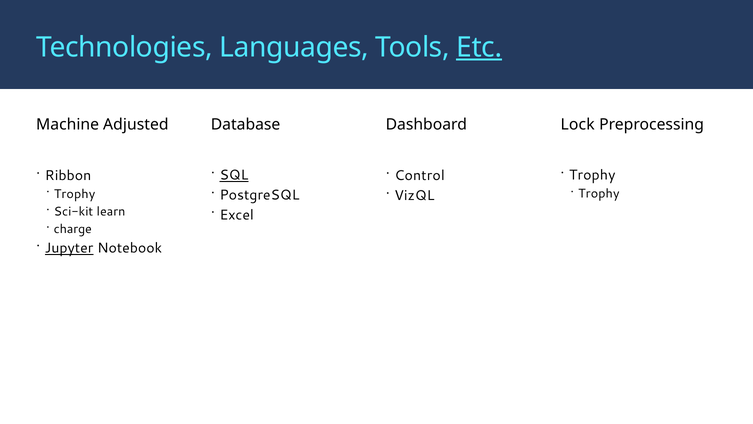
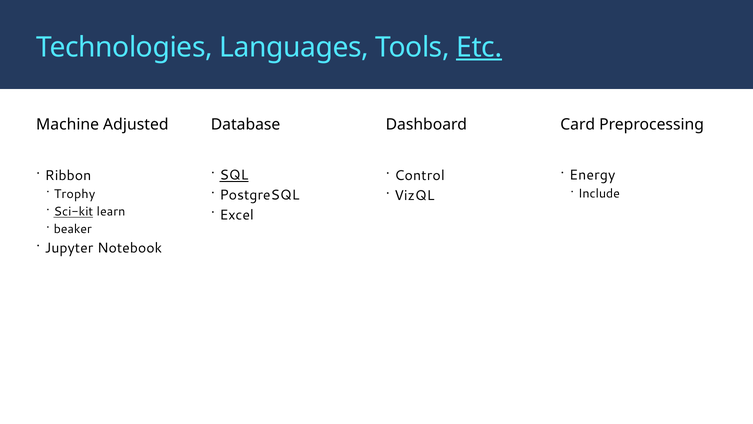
Lock: Lock -> Card (578, 124)
Trophy: Trophy -> Energy (592, 175)
Trophy: Trophy -> Include (599, 194)
Sci-kit underline: none -> present (73, 212)
charge: charge -> beaker (73, 229)
Jupyter underline: present -> none (69, 248)
